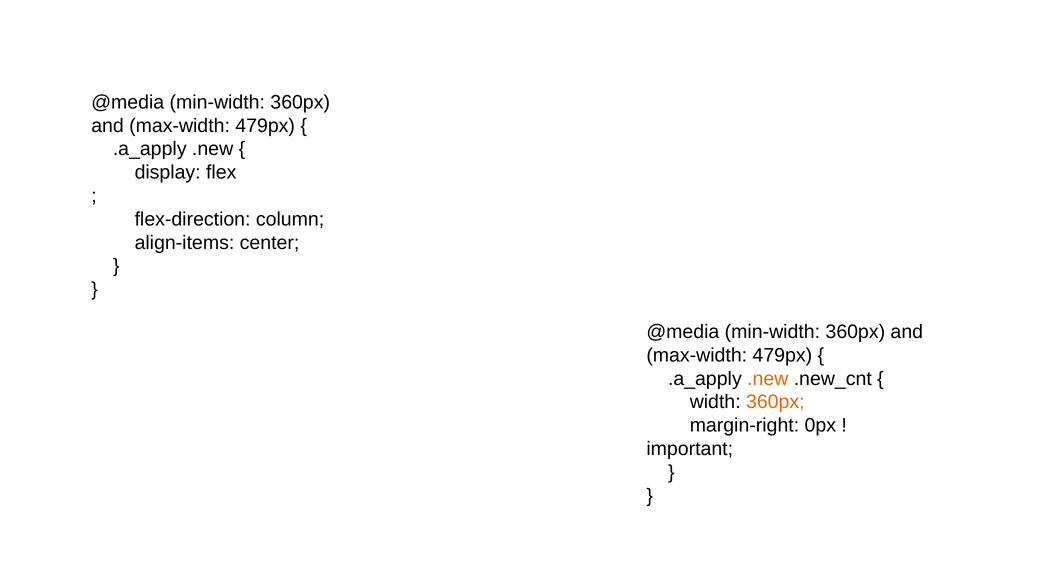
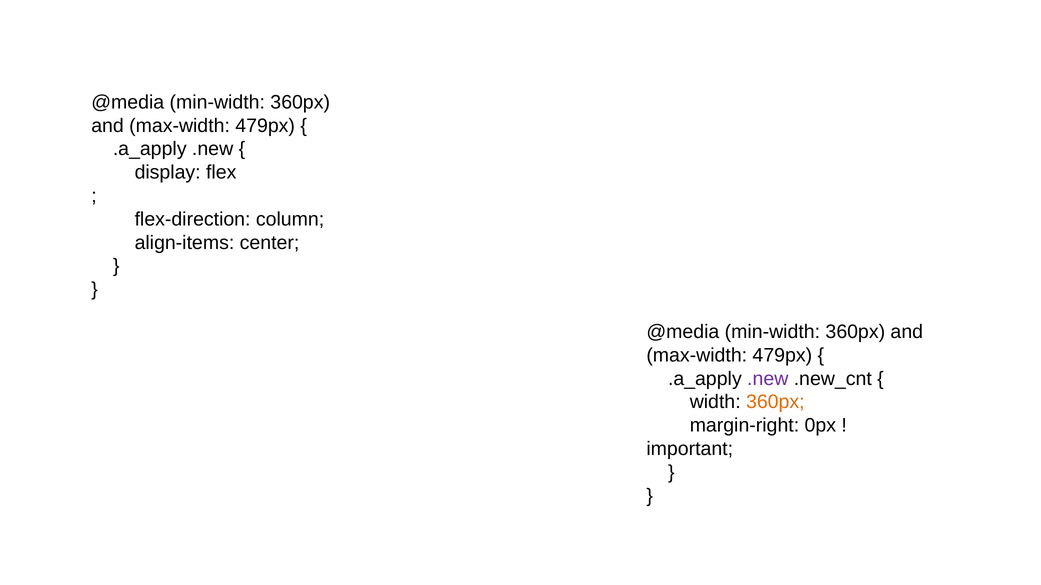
.new colour: orange -> purple (768, 379)
